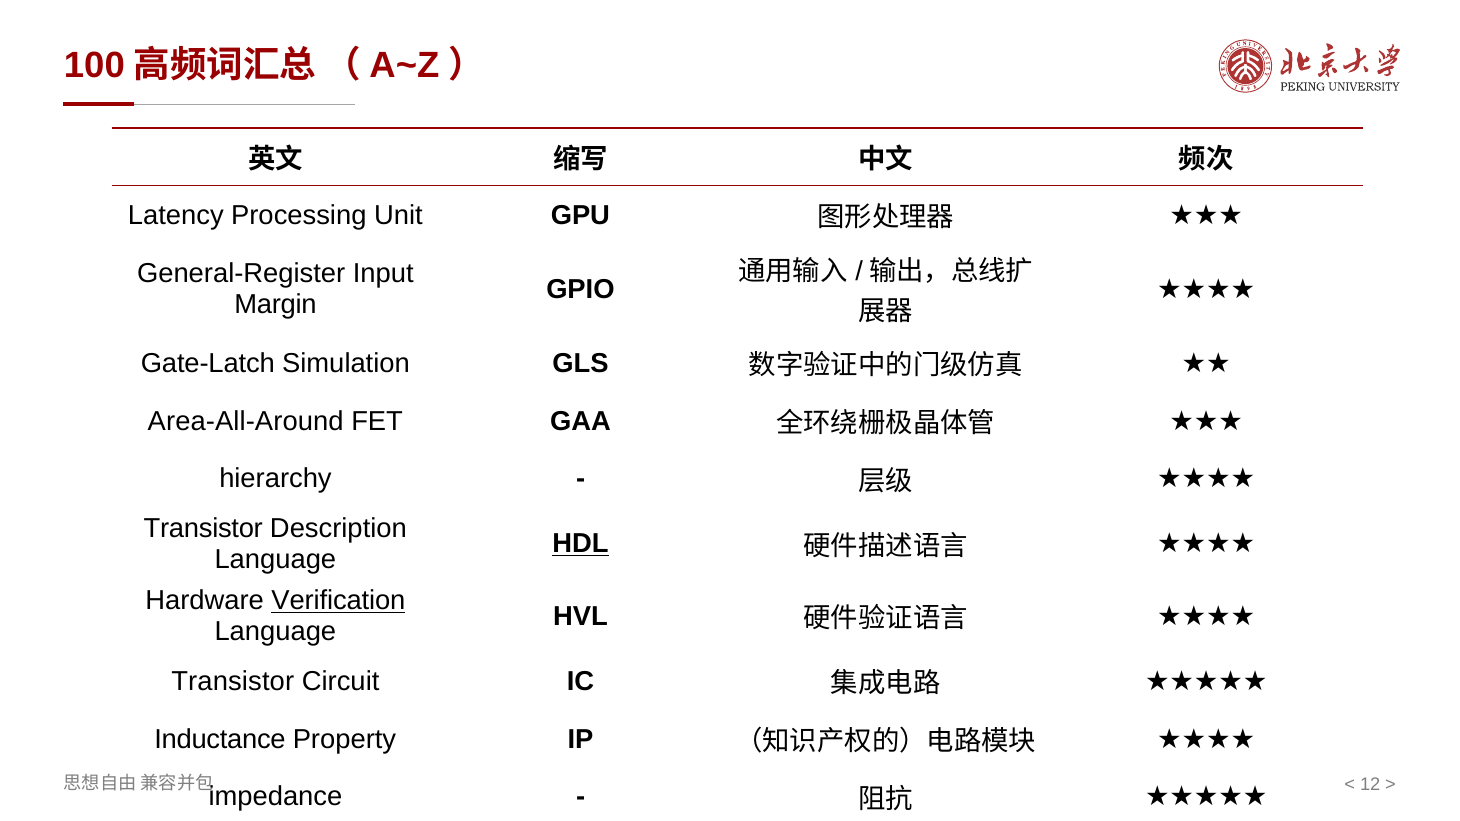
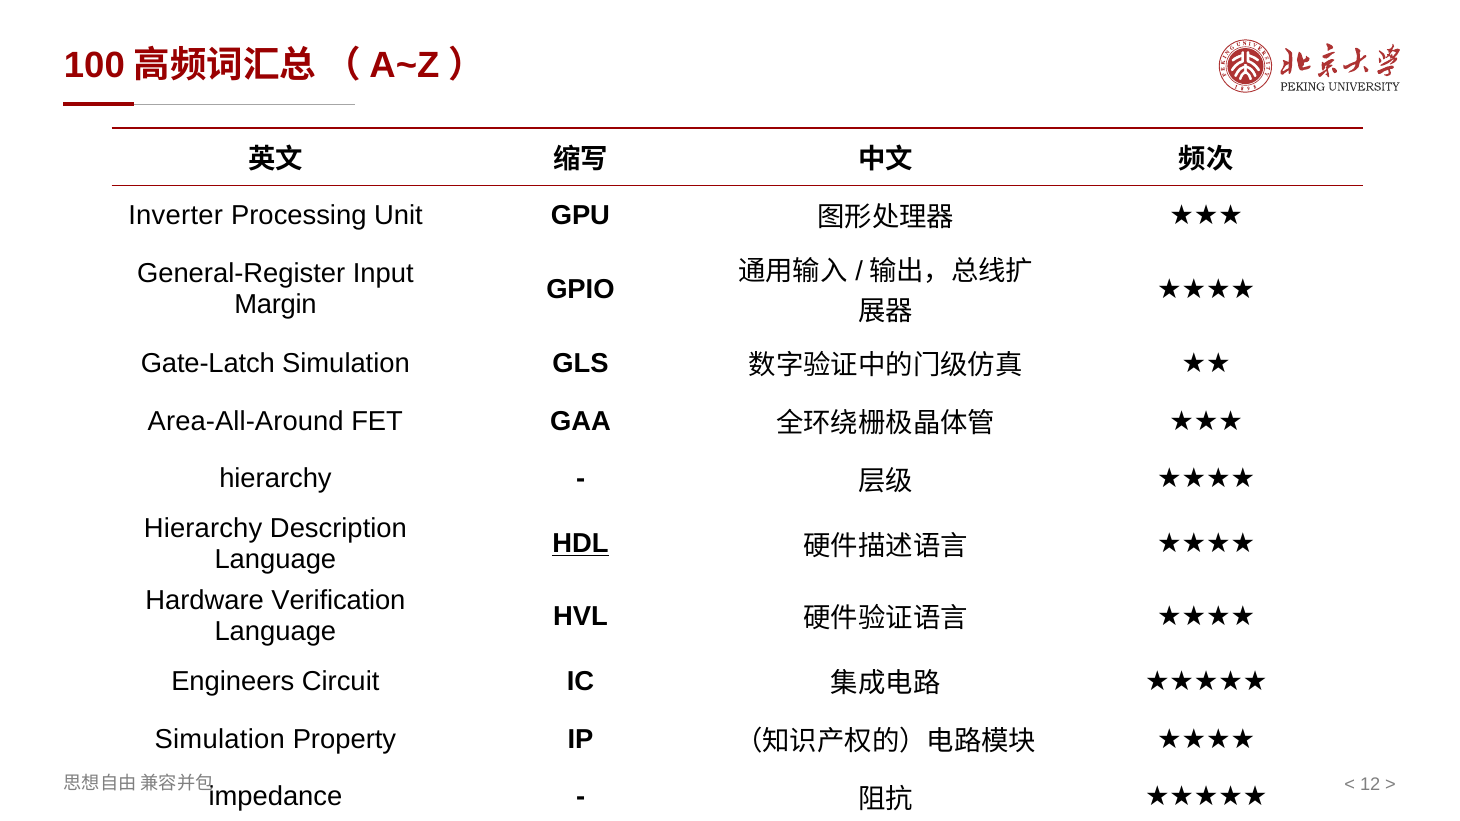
Latency: Latency -> Inverter (176, 215)
Transistor: Transistor -> Hierarchy (203, 529)
Verification underline: present -> none (338, 601)
Transistor: Transistor -> Engineers (233, 681)
Inductance: Inductance -> Simulation (220, 739)
